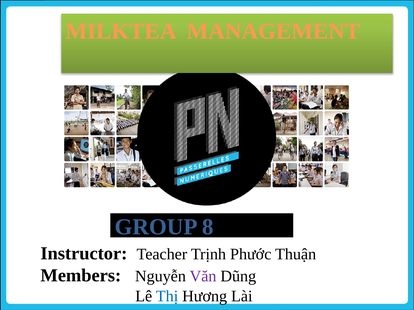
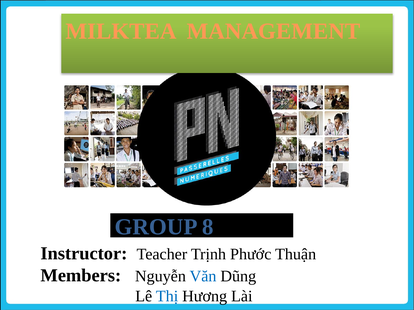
Văn colour: purple -> blue (203, 277)
